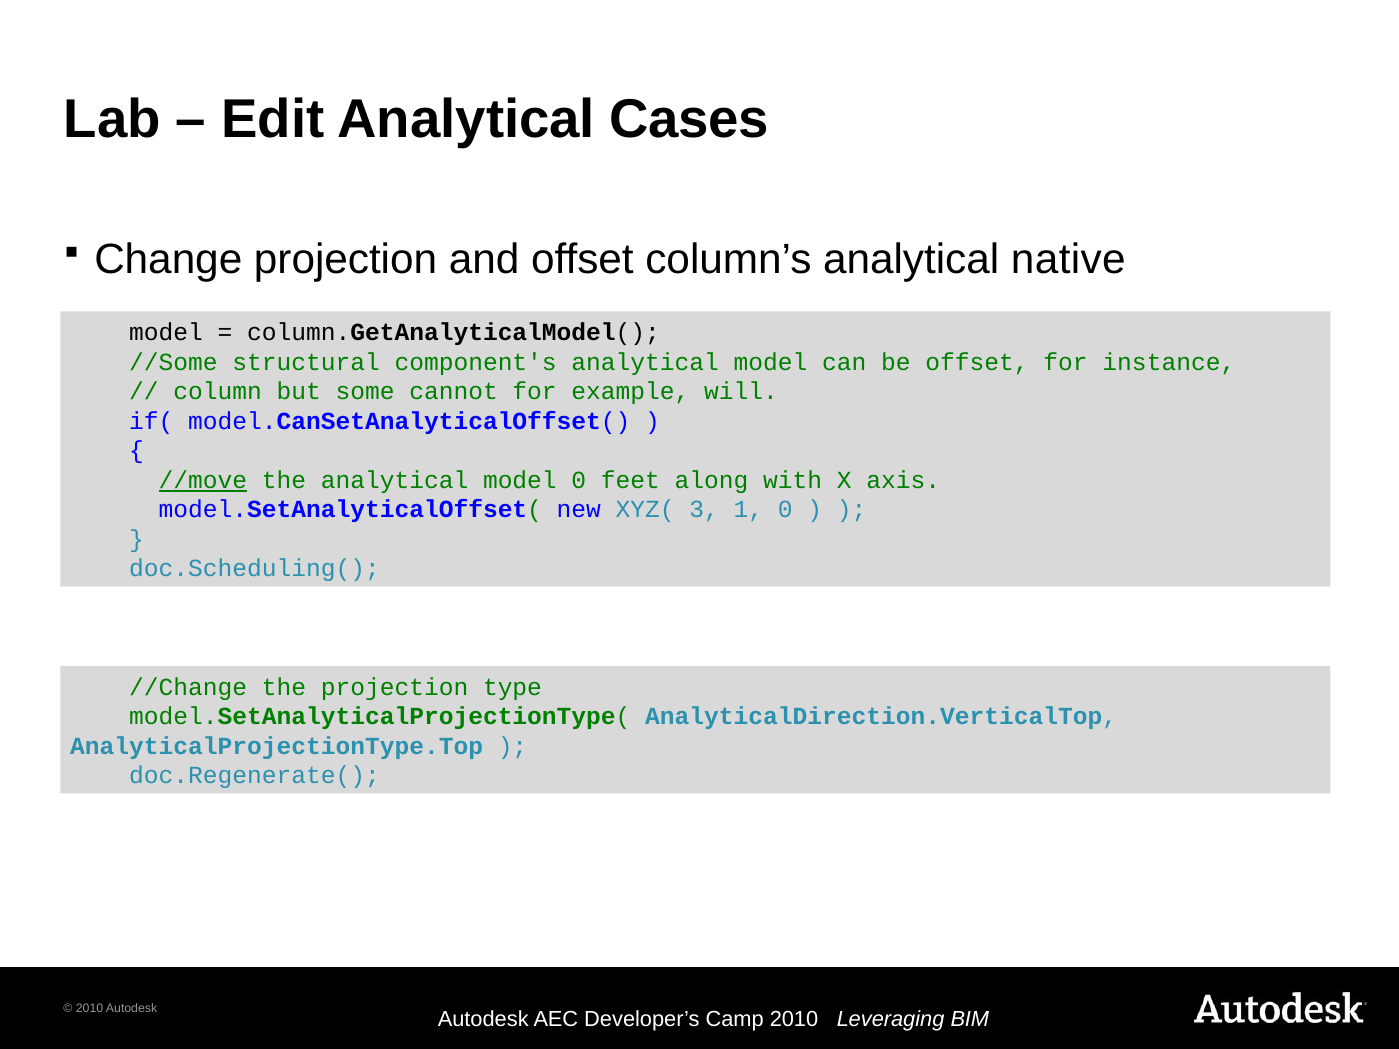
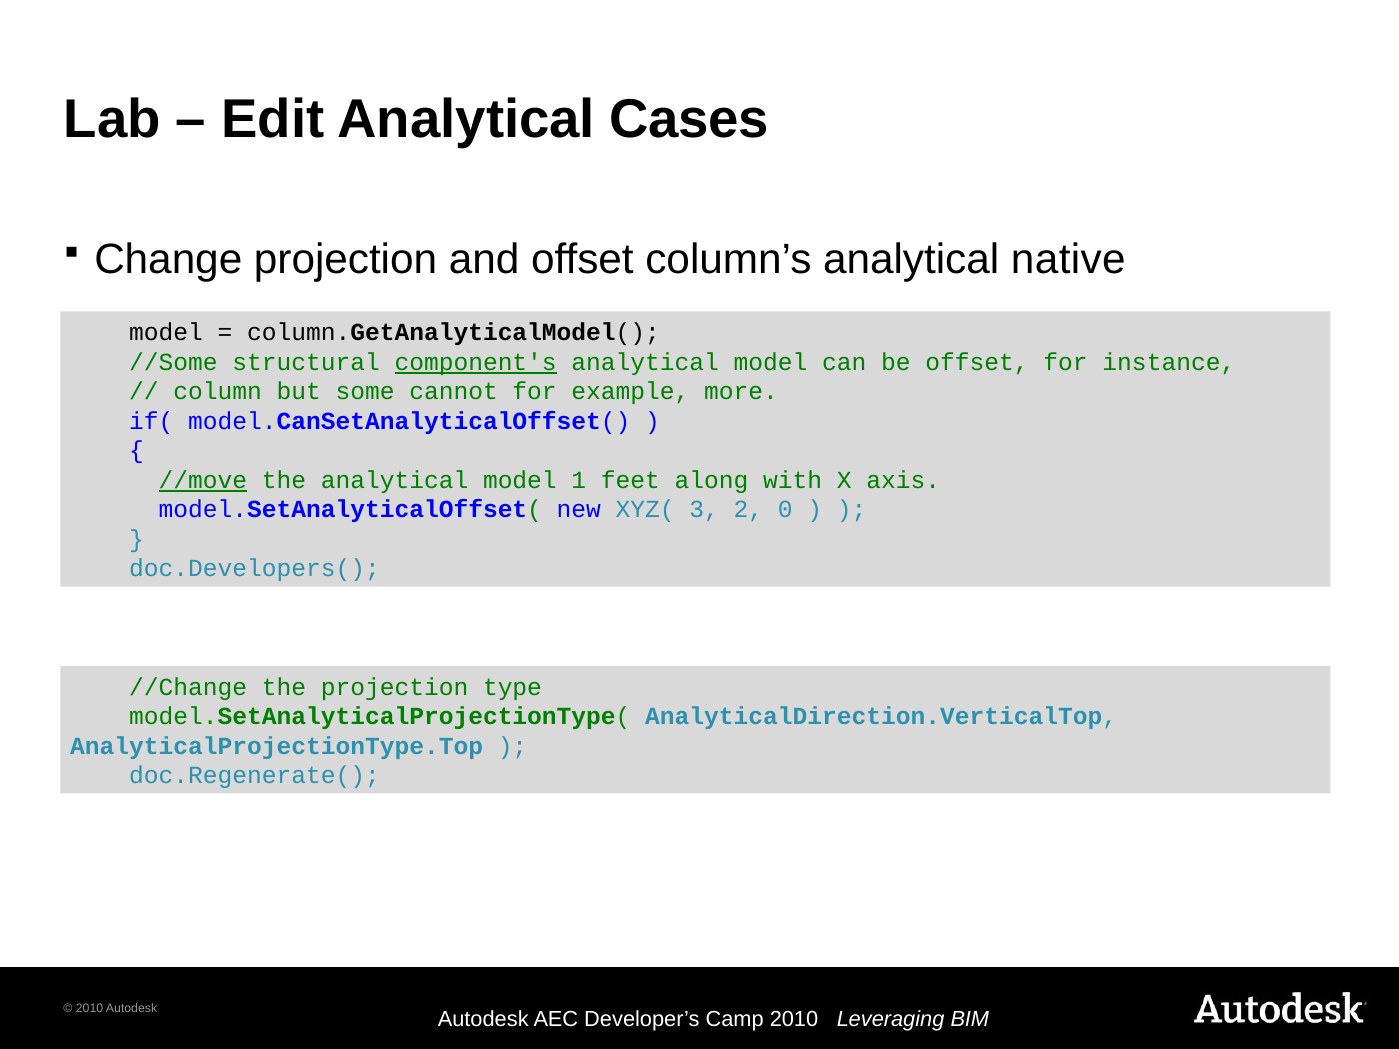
component's underline: none -> present (476, 362)
will: will -> more (741, 392)
model 0: 0 -> 1 (579, 480)
1: 1 -> 2 (748, 510)
doc.Scheduling(: doc.Scheduling( -> doc.Developers( (254, 569)
